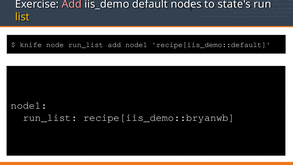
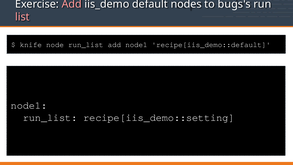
state: state -> bugs (230, 4)
list colour: yellow -> pink (22, 17)
recipe[iis_demo::bryanwb: recipe[iis_demo::bryanwb -> recipe[iis_demo::setting (159, 117)
